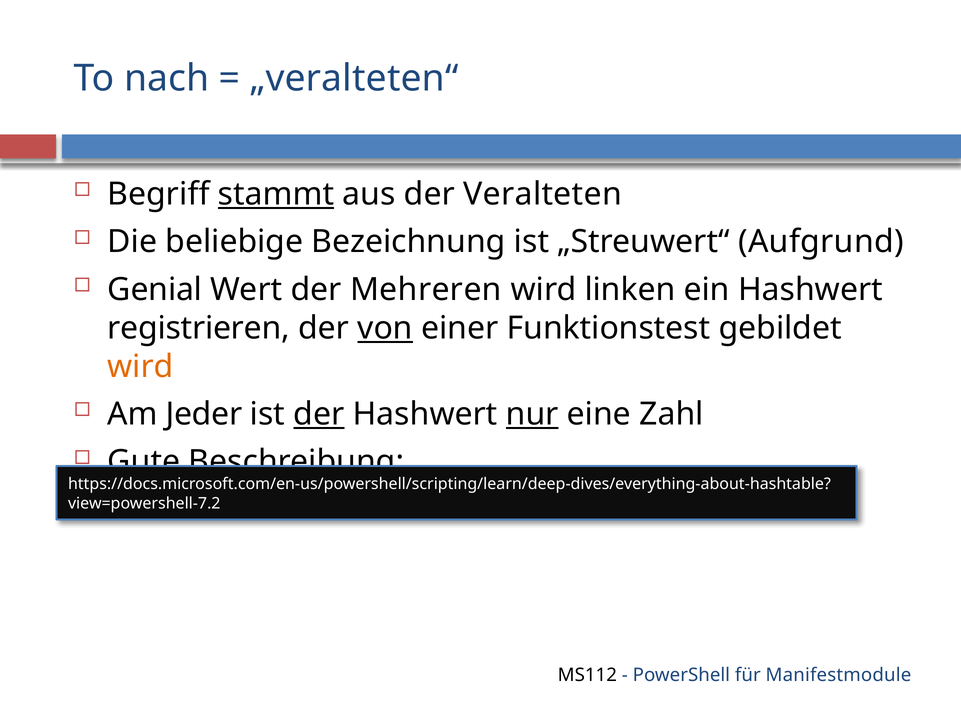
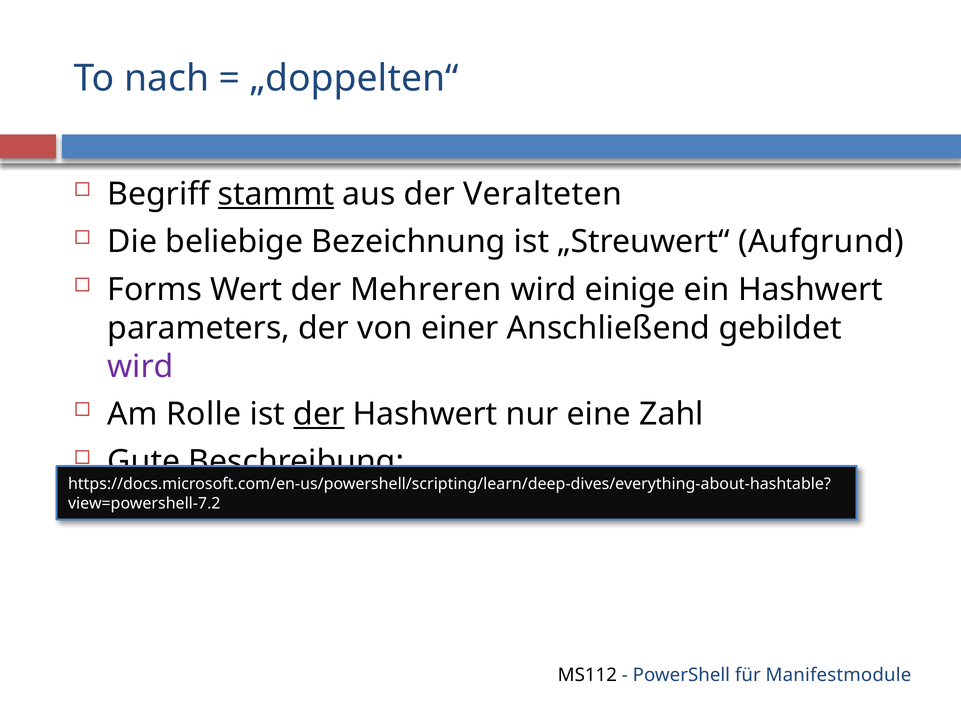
„veralteten“: „veralteten“ -> „doppelten“ (354, 79)
Genial: Genial -> Forms (155, 290)
linken: linken -> einige (630, 290)
registrieren: registrieren -> parameters (199, 328)
von underline: present -> none (385, 328)
Funktionstest: Funktionstest -> Anschließend (608, 328)
wird colour: orange -> purple (140, 367)
Jeder: Jeder -> Rolle (204, 415)
nur underline: present -> none (532, 415)
